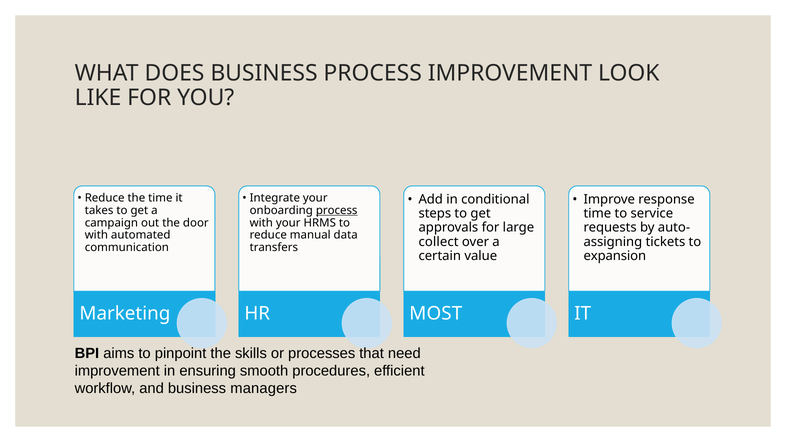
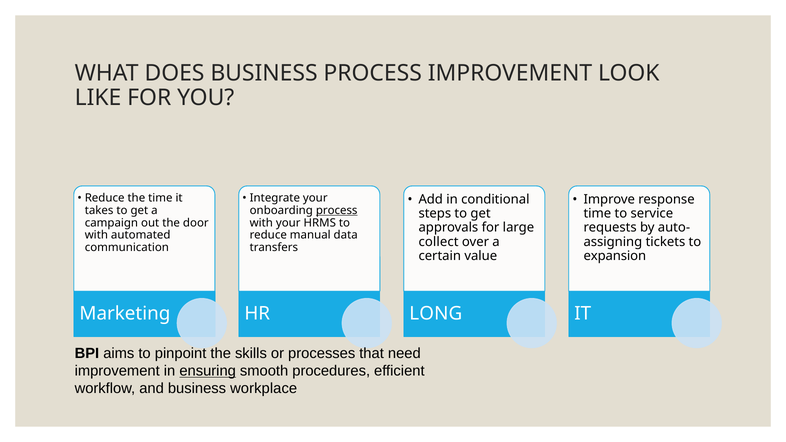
MOST: MOST -> LONG (436, 314)
ensuring underline: none -> present (208, 371)
managers: managers -> workplace (264, 389)
